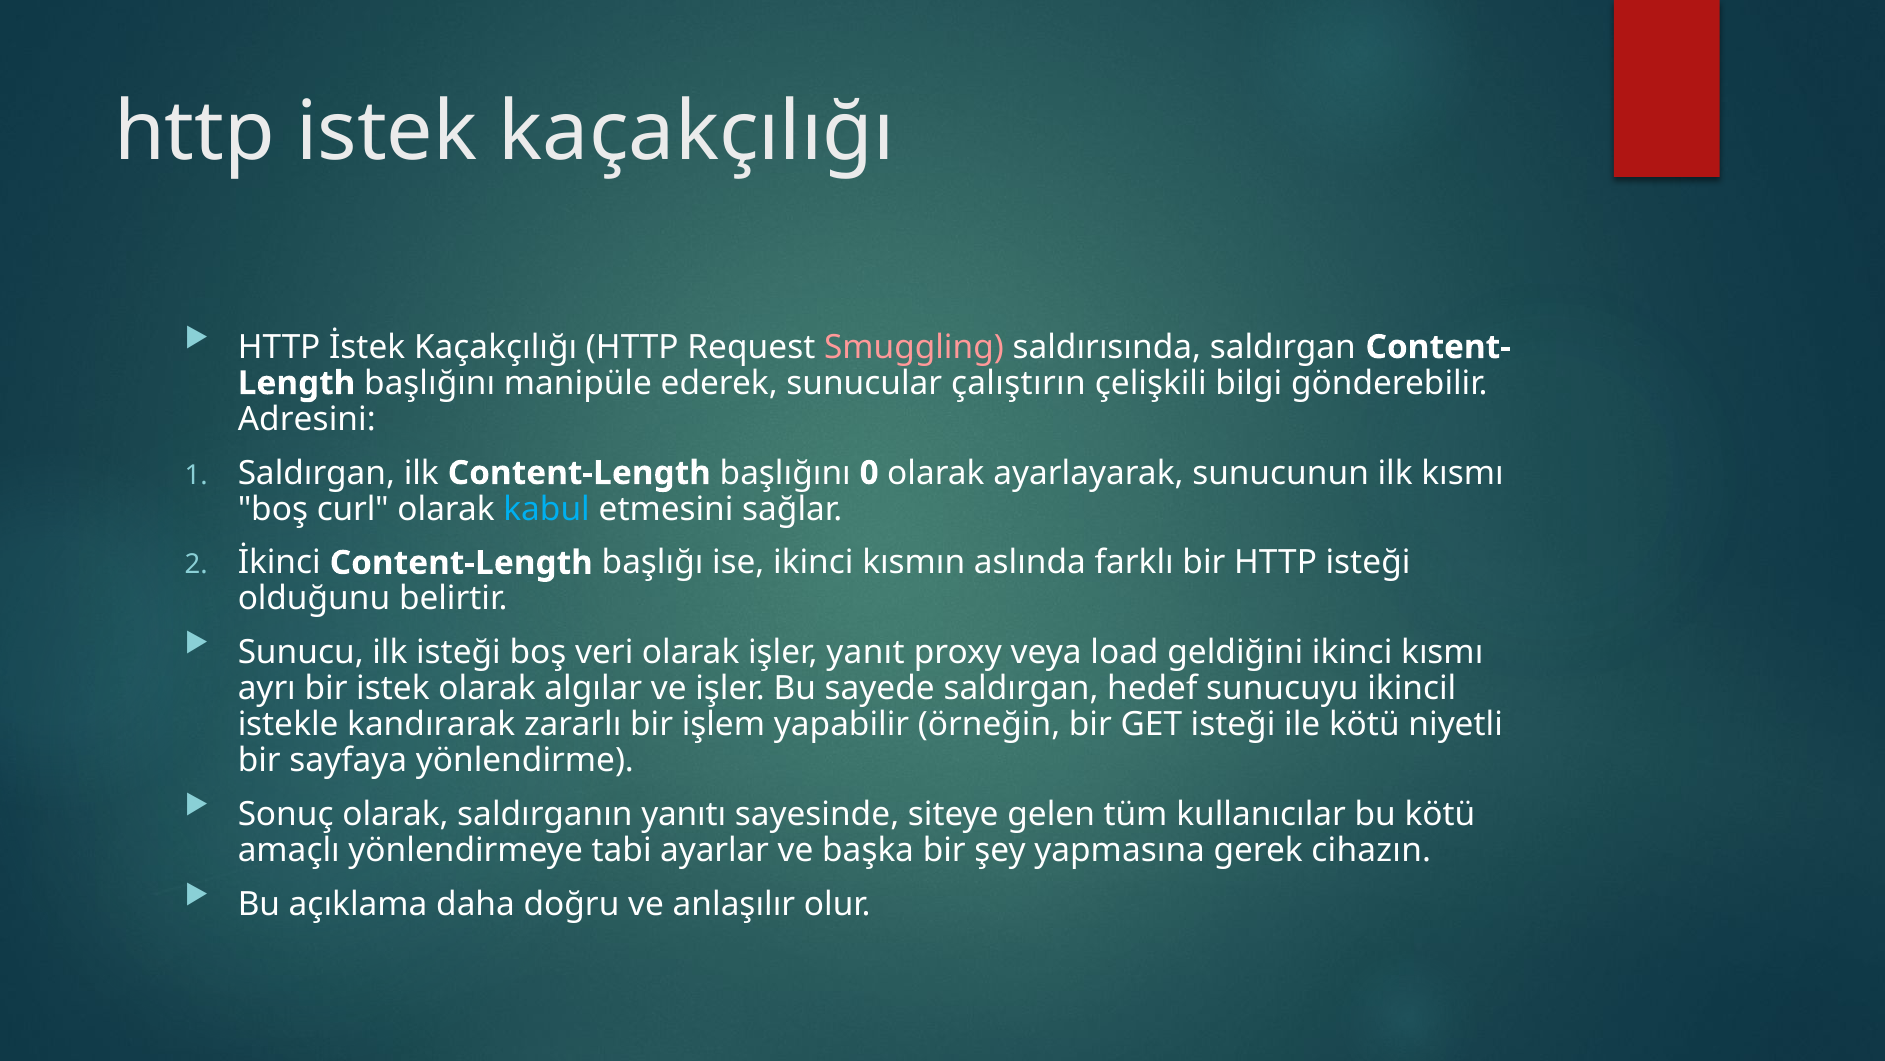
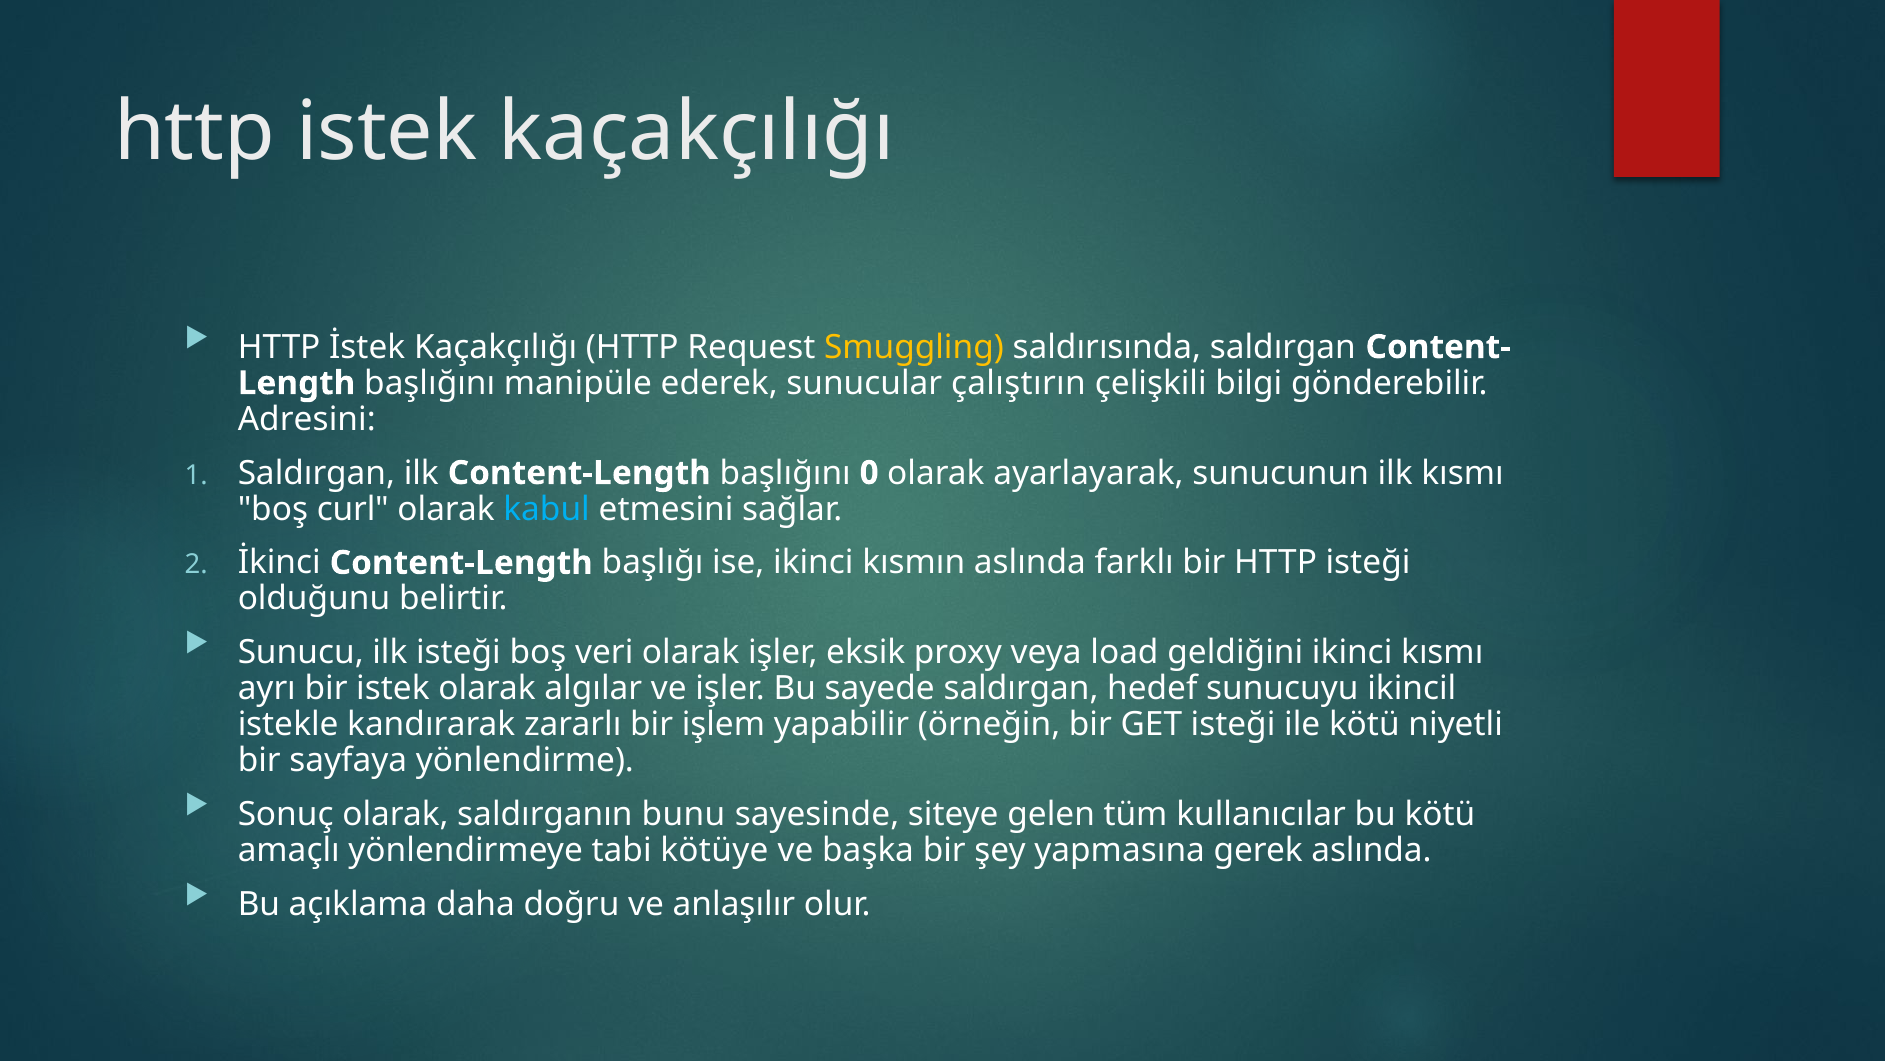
Smuggling colour: pink -> yellow (914, 347)
yanıt: yanıt -> eksik (866, 652)
yanıtı: yanıtı -> bunu (683, 814)
ayarlar: ayarlar -> kötüye (714, 850)
gerek cihazın: cihazın -> aslında (1371, 850)
